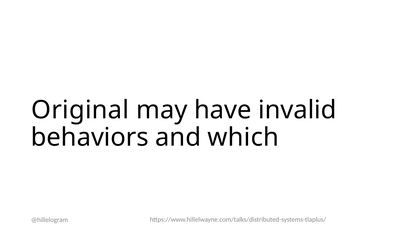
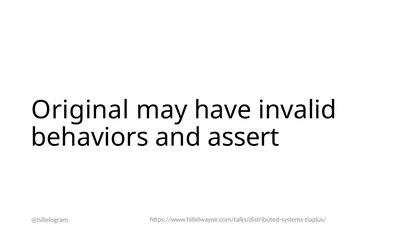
which: which -> assert (244, 137)
